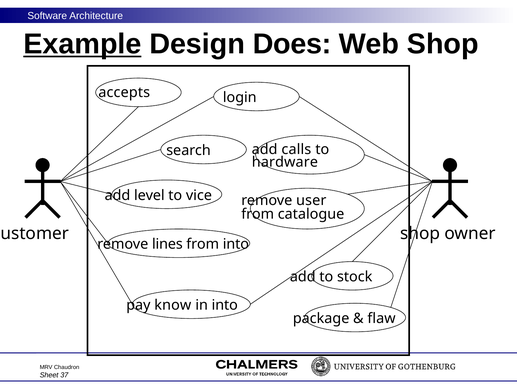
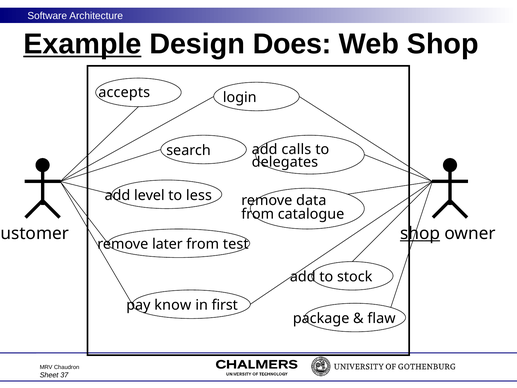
hardware: hardware -> delegates (285, 162)
vice: vice -> less (199, 195)
user: user -> data (311, 200)
shop underline: none -> present (420, 233)
lines: lines -> later (167, 244)
from into: into -> test (236, 244)
in into: into -> first (225, 305)
